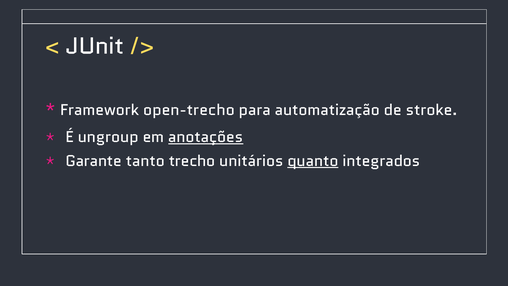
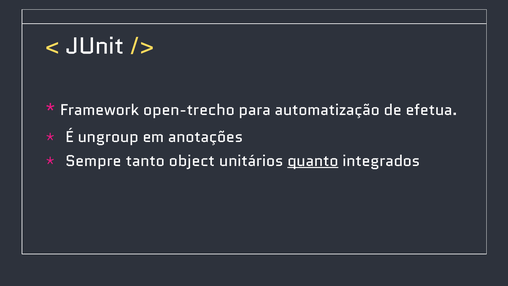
stroke: stroke -> efetua (432, 110)
anotações underline: present -> none (206, 137)
Garante: Garante -> Sempre (93, 161)
trecho: trecho -> object (192, 161)
